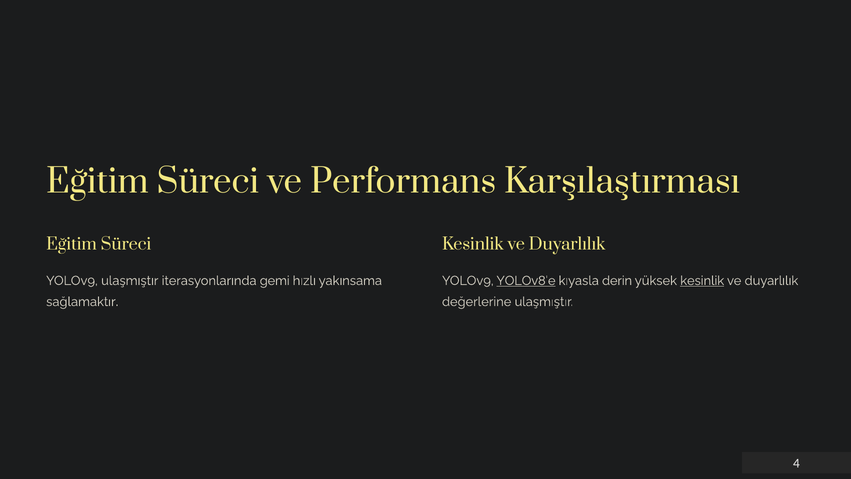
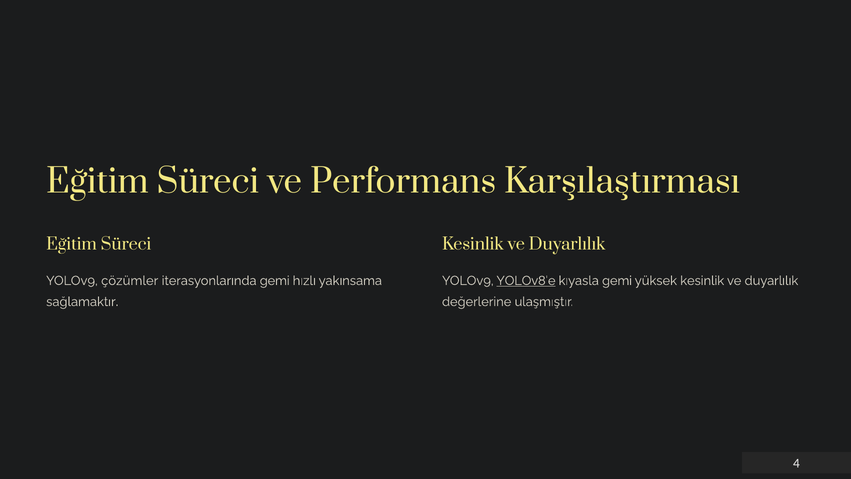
YOLOv9 ulaşmıştır: ulaşmıştır -> çözümler (130, 280)
kıyasla derin: derin -> gemi (617, 280)
kesinlik underline: present -> none (702, 280)
